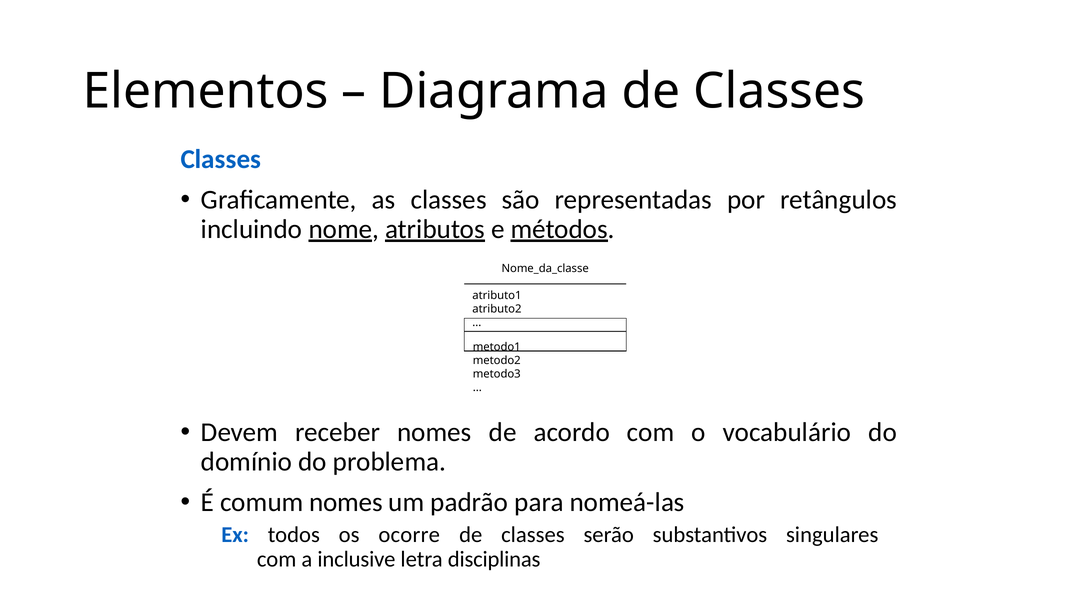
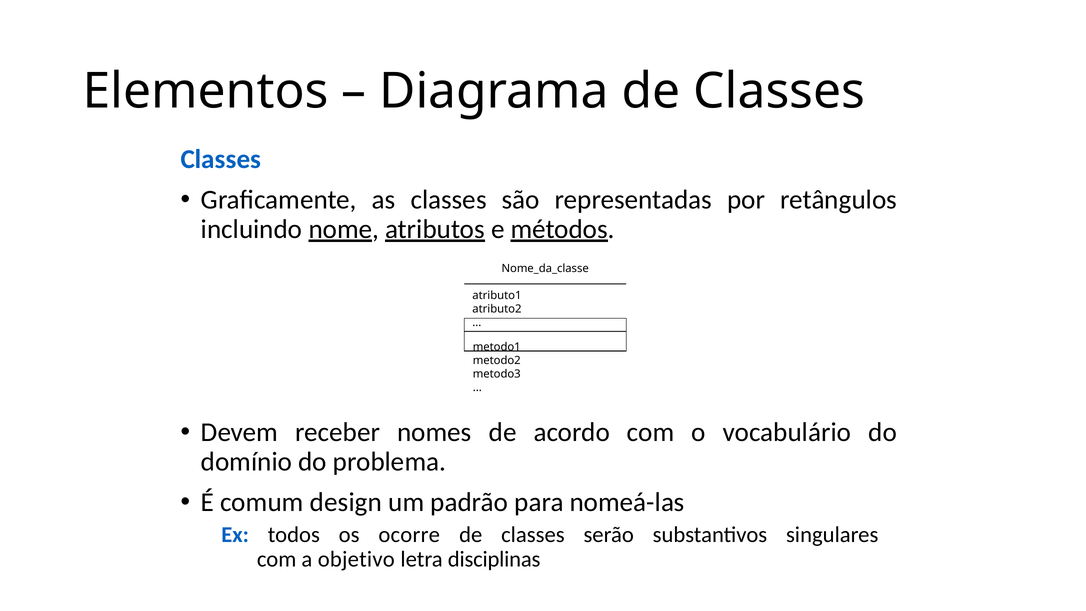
comum nomes: nomes -> design (346, 502)
inclusive: inclusive -> objetivo (356, 559)
